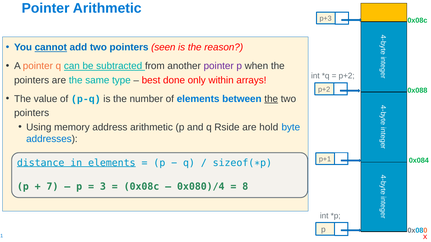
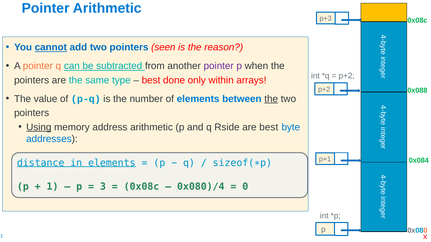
Using underline: none -> present (39, 127)
are hold: hold -> best (269, 127)
7: 7 -> 1 (53, 187)
8: 8 -> 0 (245, 187)
